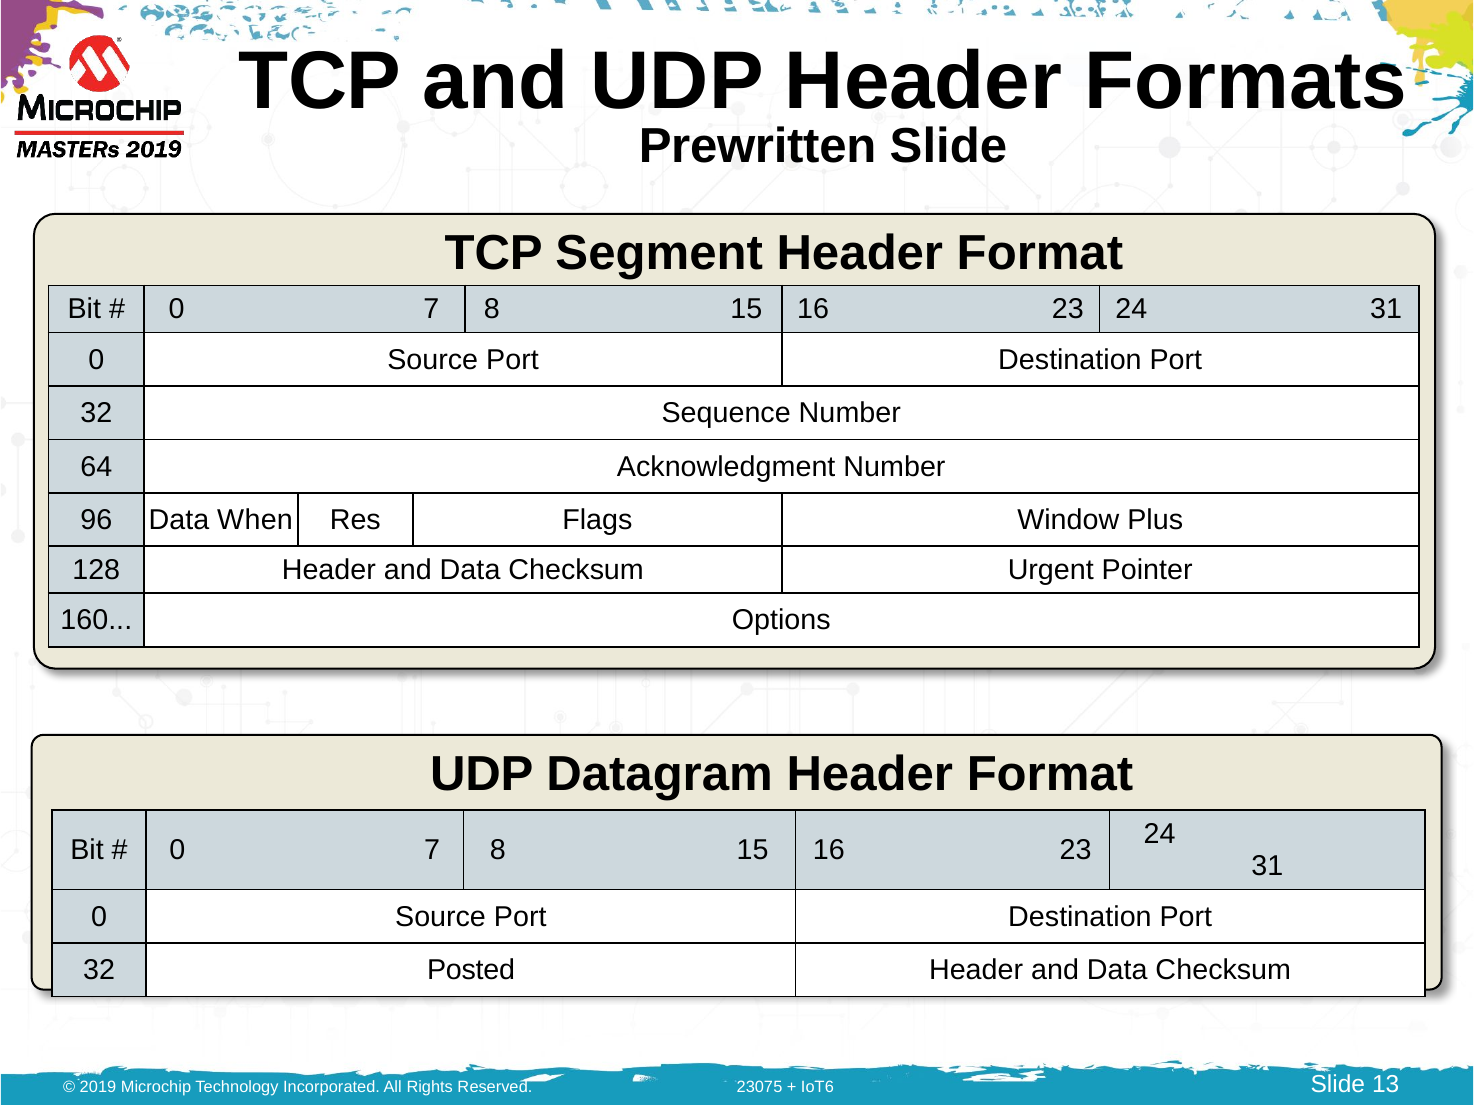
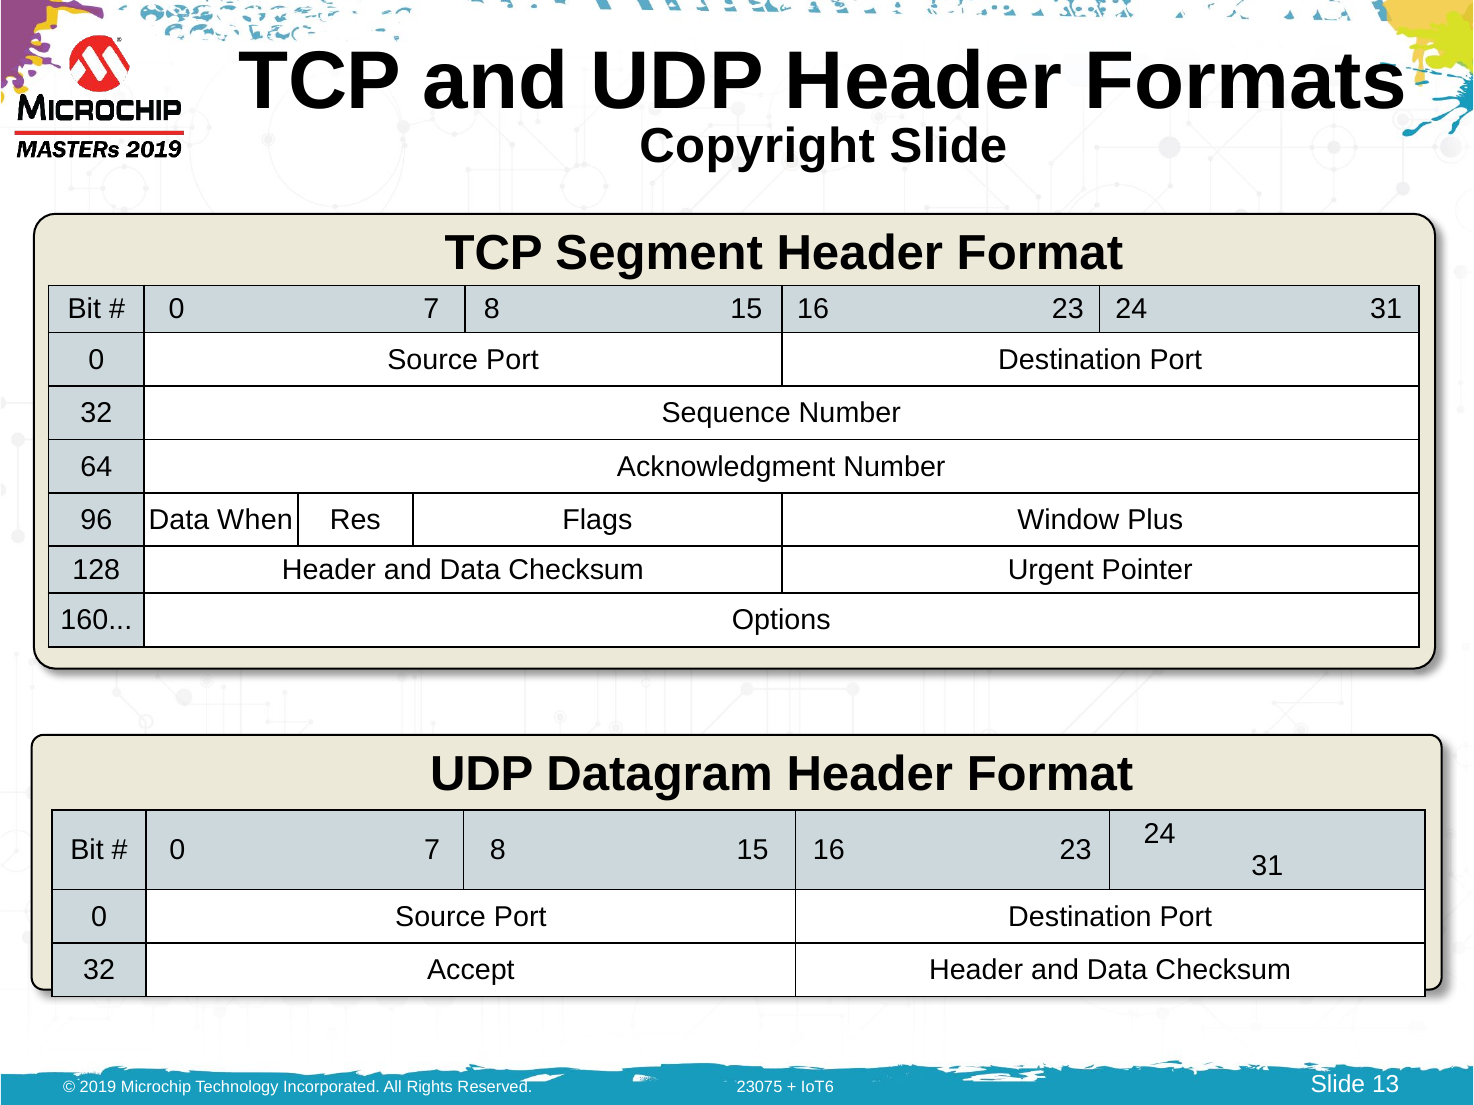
Prewritten: Prewritten -> Copyright (757, 146)
Posted: Posted -> Accept (471, 971)
